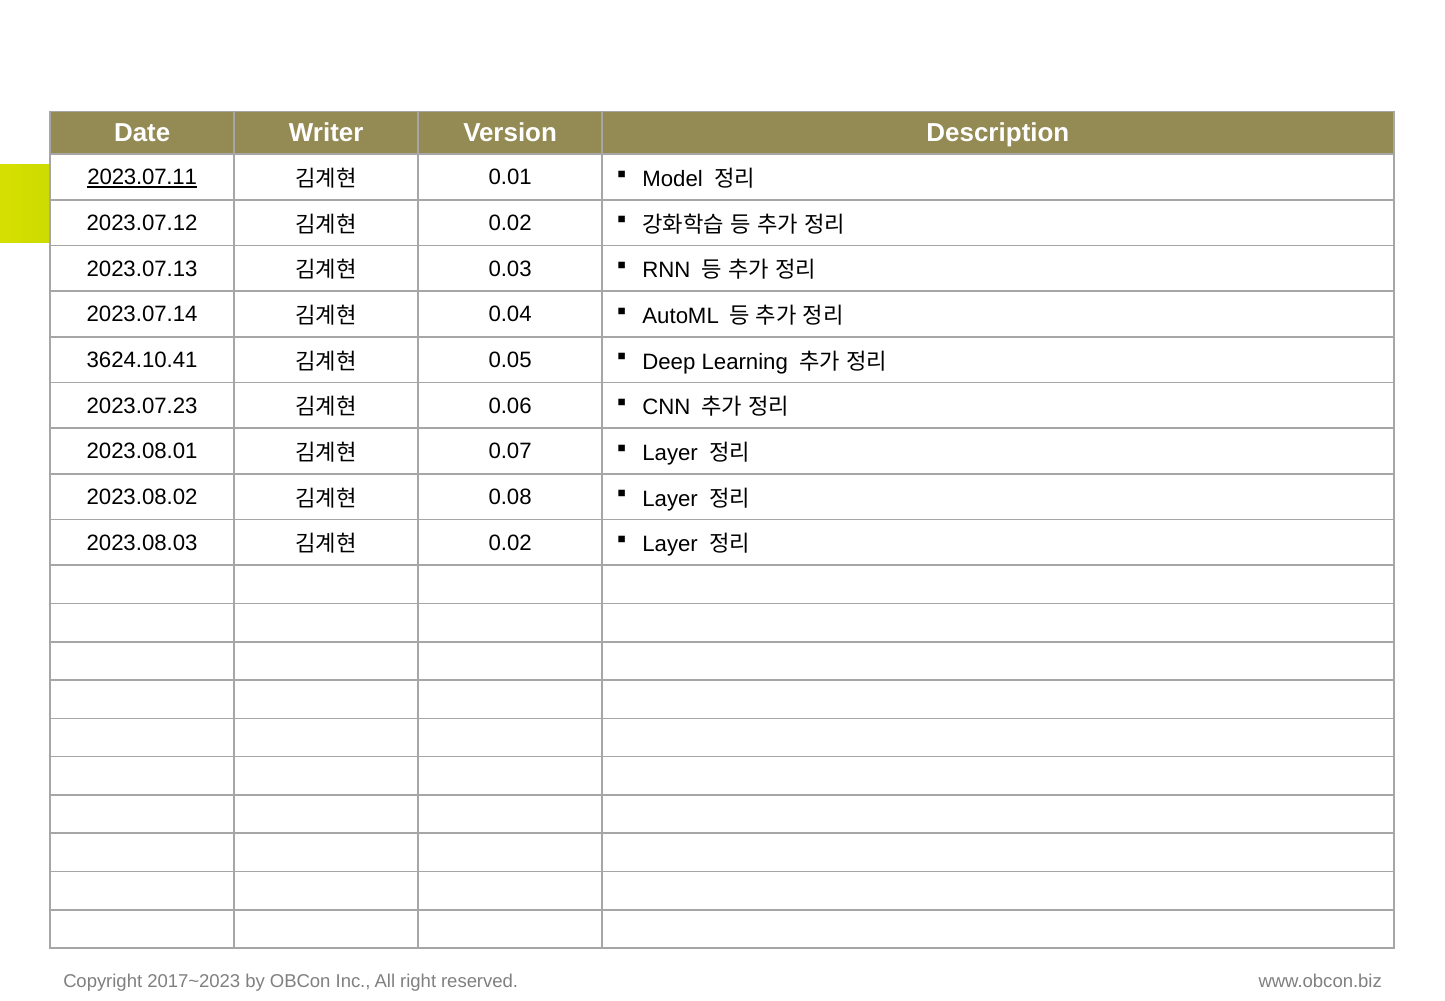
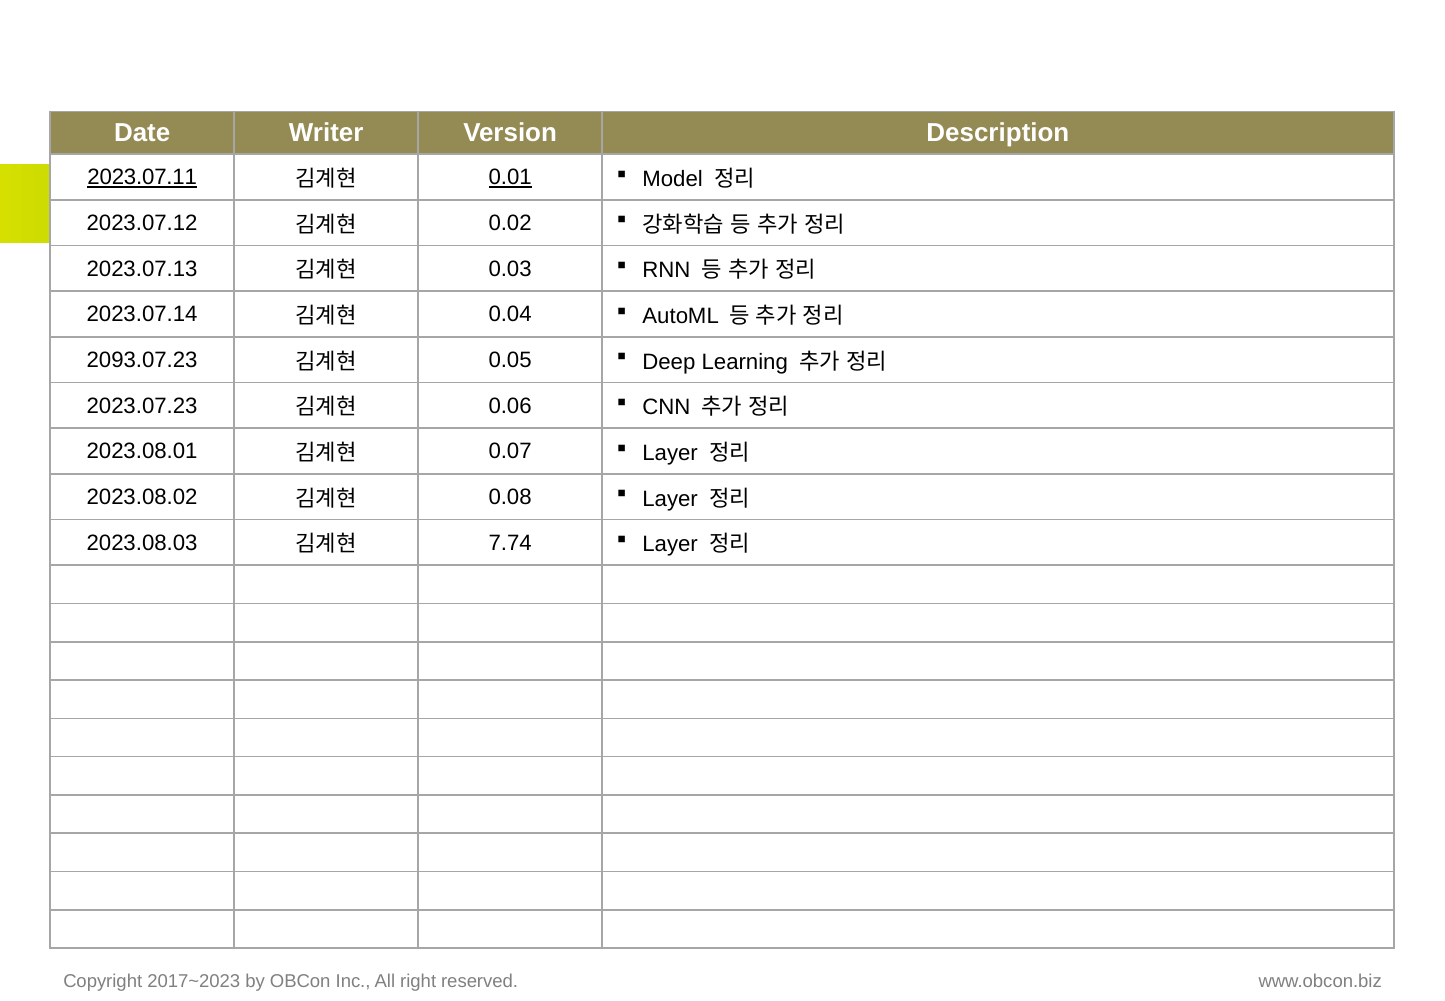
0.01 underline: none -> present (510, 177)
3624.10.41: 3624.10.41 -> 2093.07.23 (142, 360)
0.02: 0.02 -> 7.74 (510, 542)
